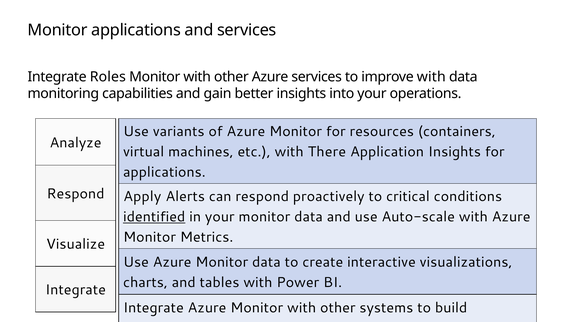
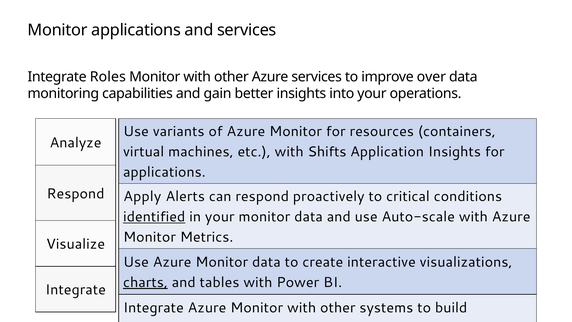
improve with: with -> over (431, 77)
There: There -> Shifts (327, 152)
charts underline: none -> present (145, 282)
